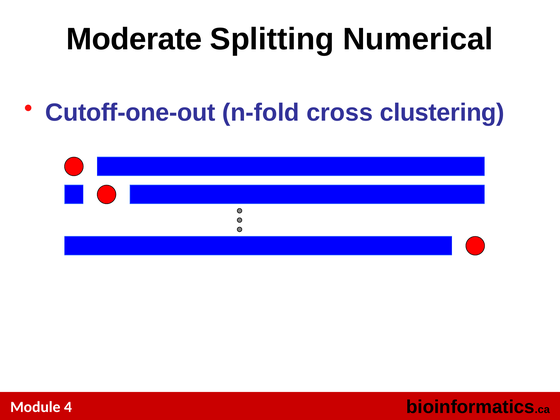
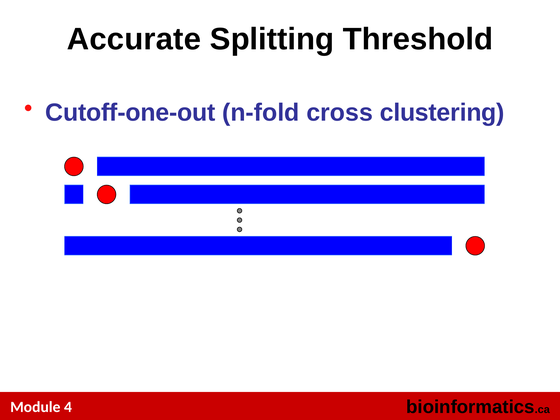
Moderate: Moderate -> Accurate (134, 39)
Numerical: Numerical -> Threshold (418, 39)
